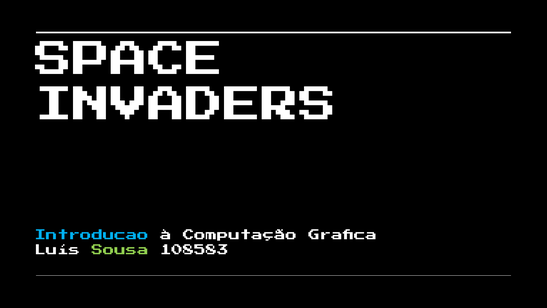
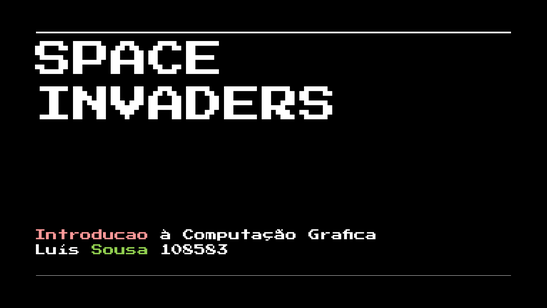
Introducao colour: light blue -> pink (92, 237)
